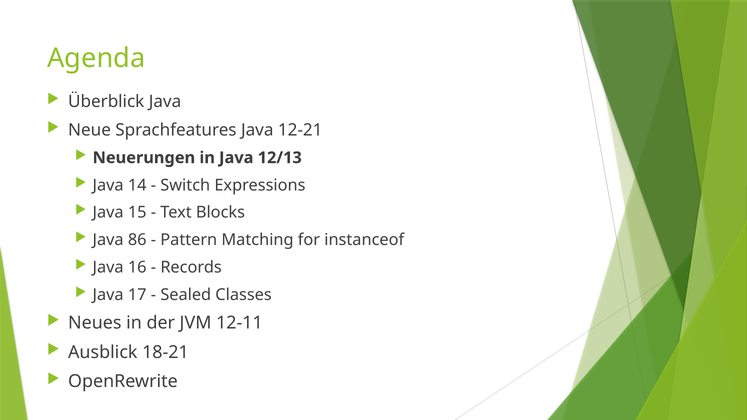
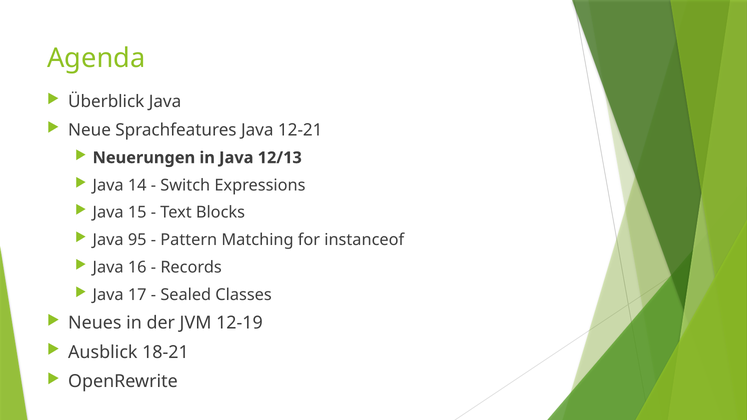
86: 86 -> 95 (137, 240)
12-11: 12-11 -> 12-19 (239, 323)
